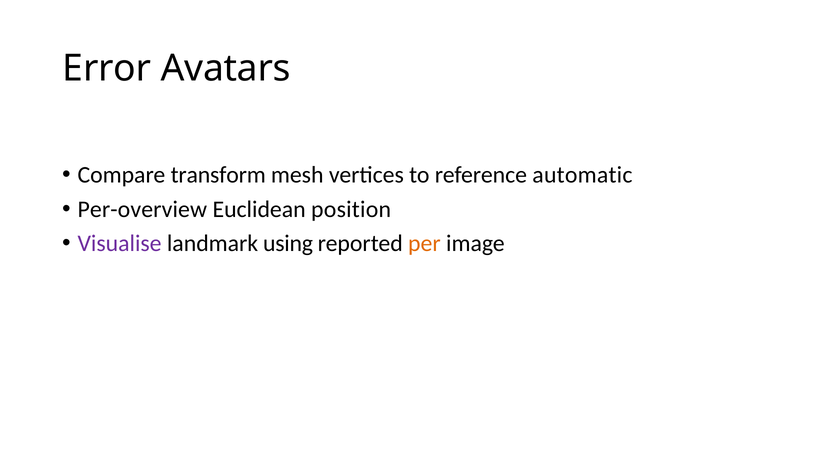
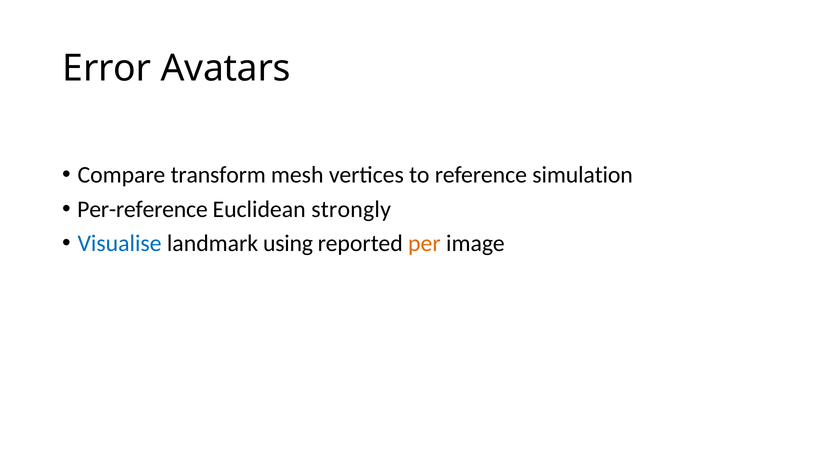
automatic: automatic -> simulation (583, 175)
Per-overview: Per-overview -> Per-reference (142, 209)
position: position -> strongly (351, 209)
Visualise colour: purple -> blue (120, 243)
